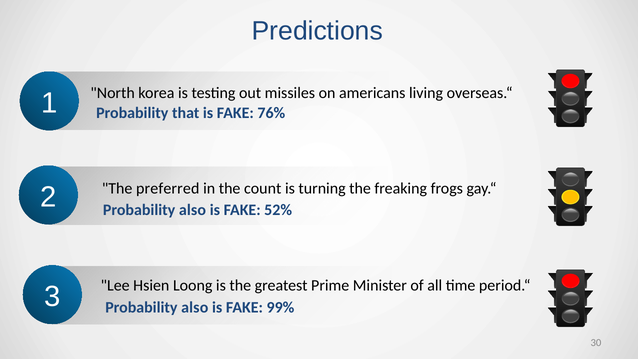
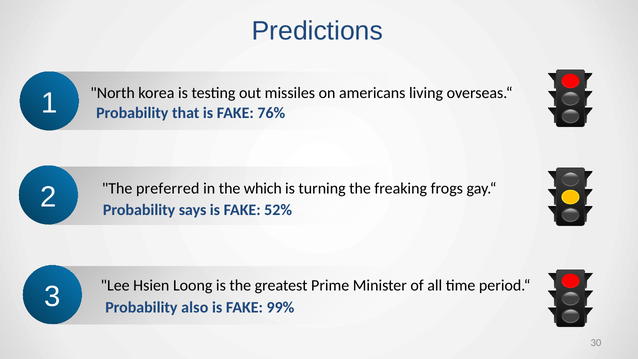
count: count -> which (263, 189)
also: also -> says (193, 210)
